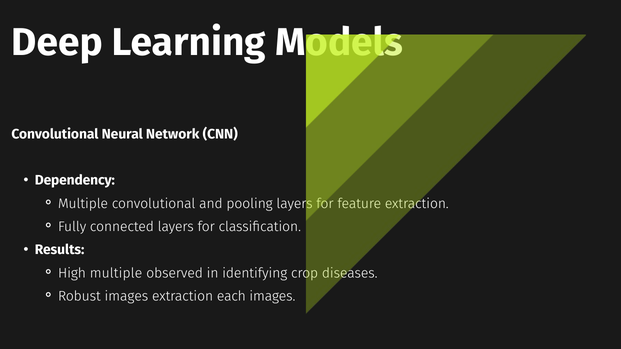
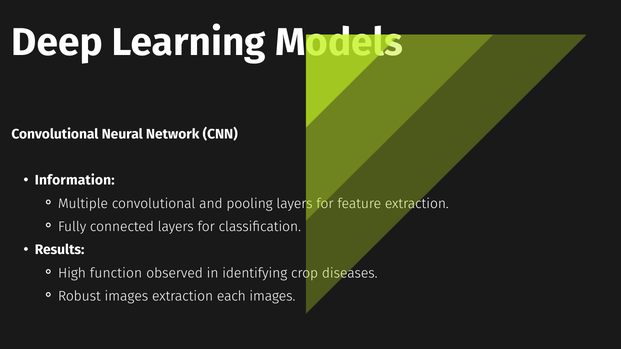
Dependency: Dependency -> Information (75, 181)
High multiple: multiple -> function (116, 273)
